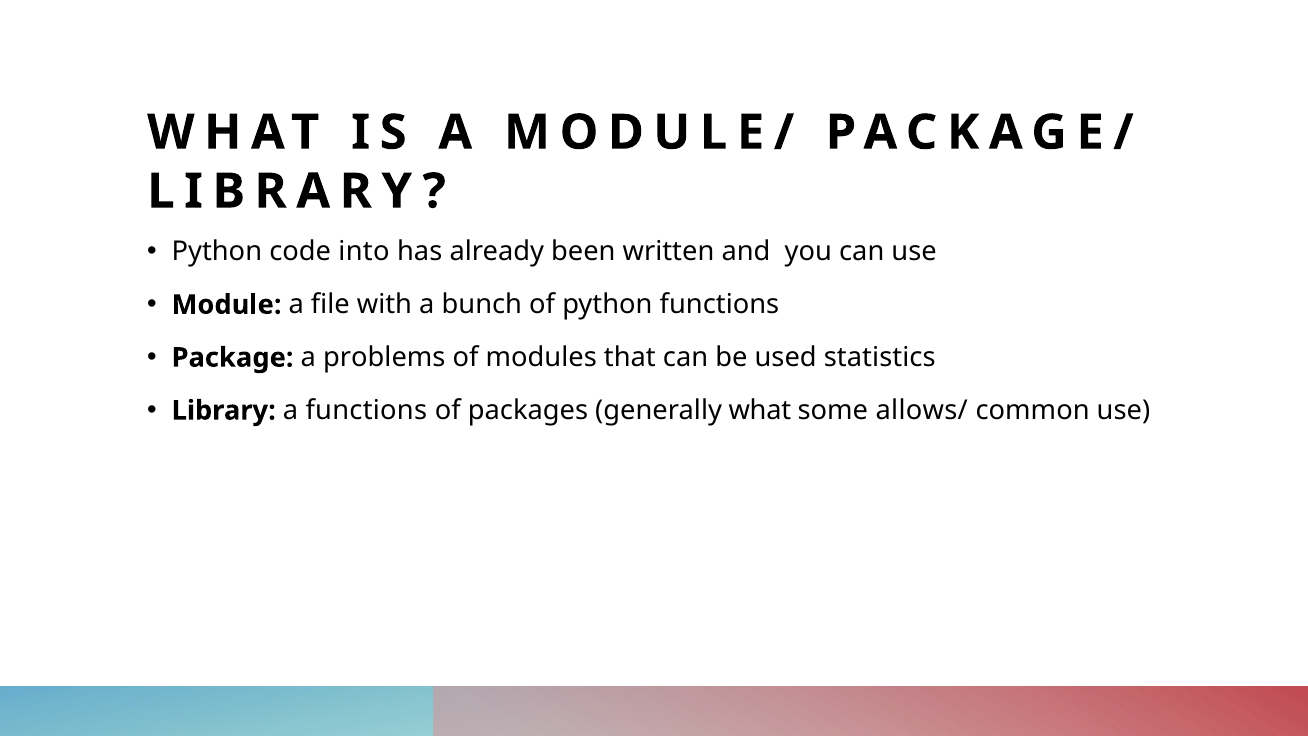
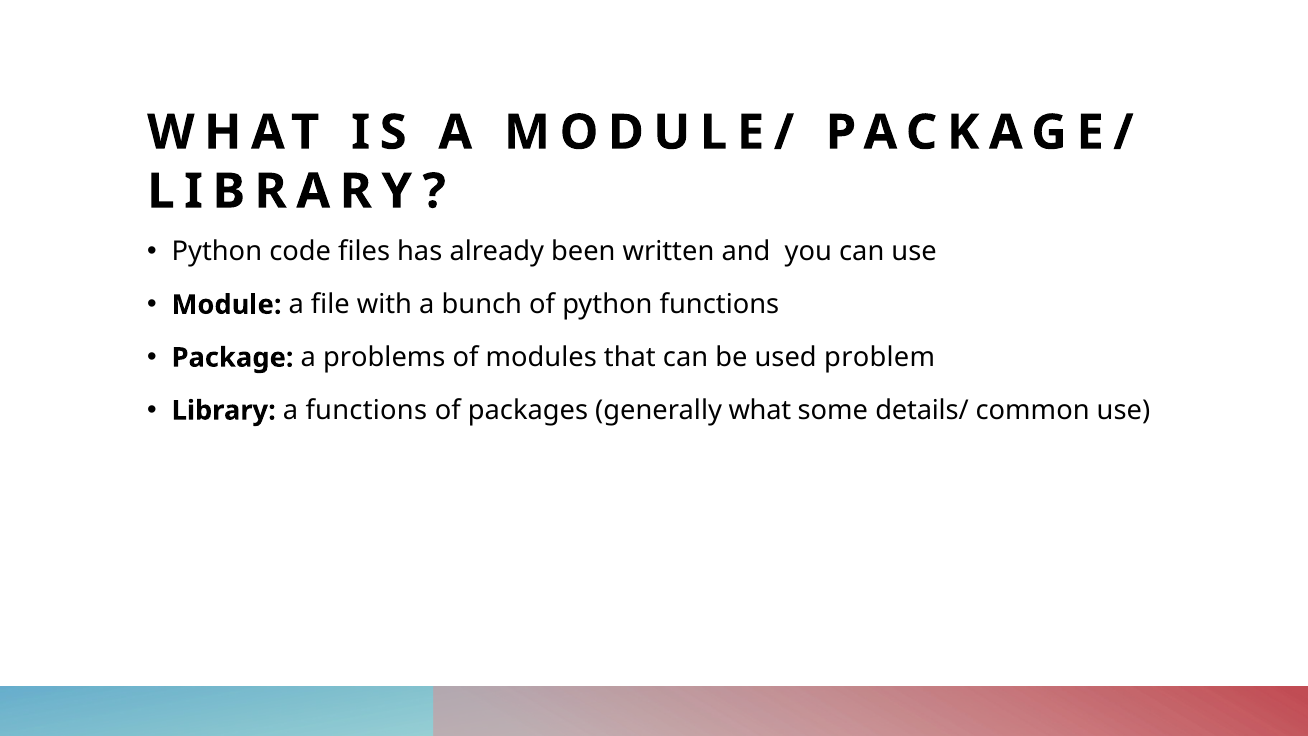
into: into -> files (364, 252)
statistics: statistics -> problem (880, 358)
allows/: allows/ -> details/ (922, 410)
